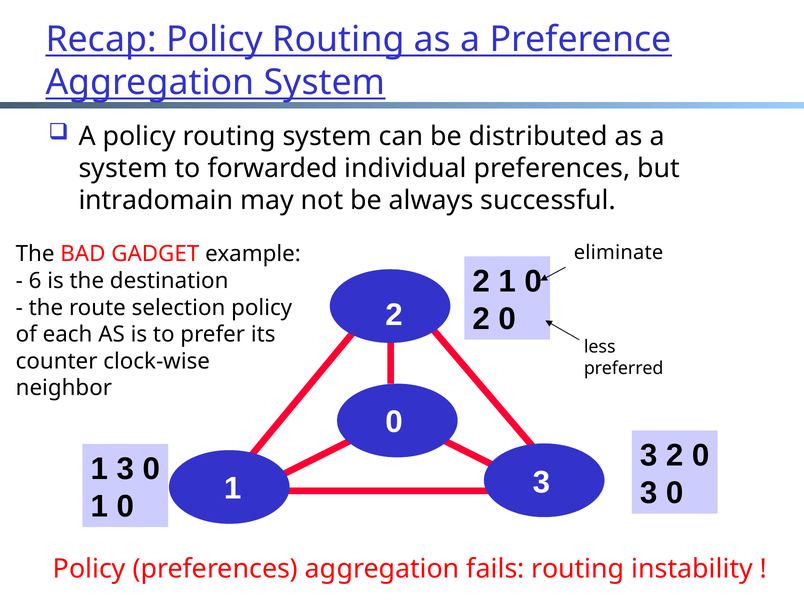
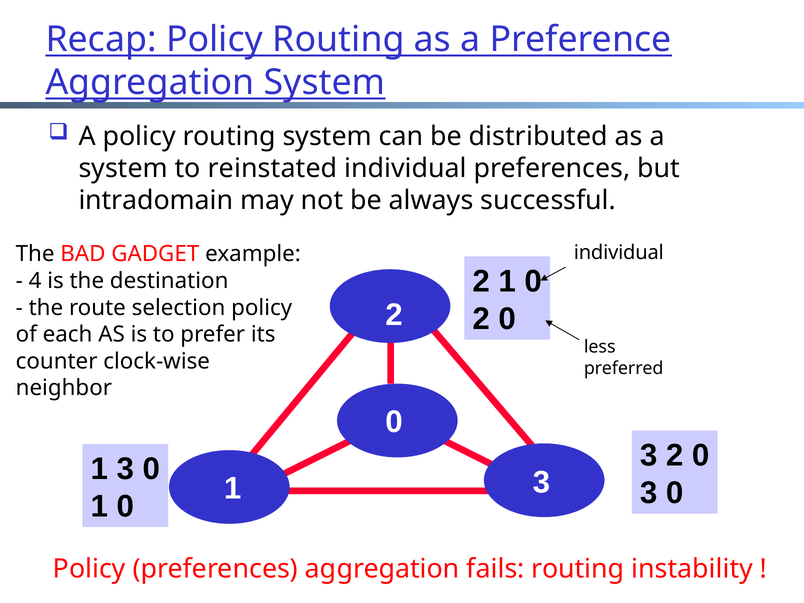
forwarded: forwarded -> reinstated (272, 168)
eliminate: eliminate -> individual (619, 253)
6: 6 -> 4 (35, 281)
